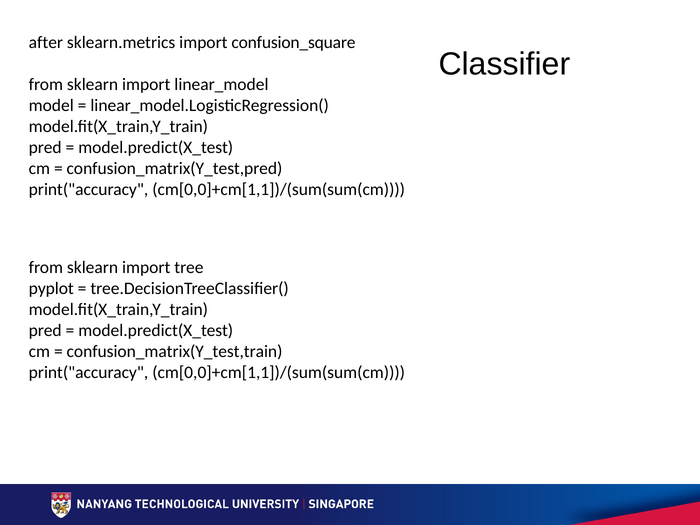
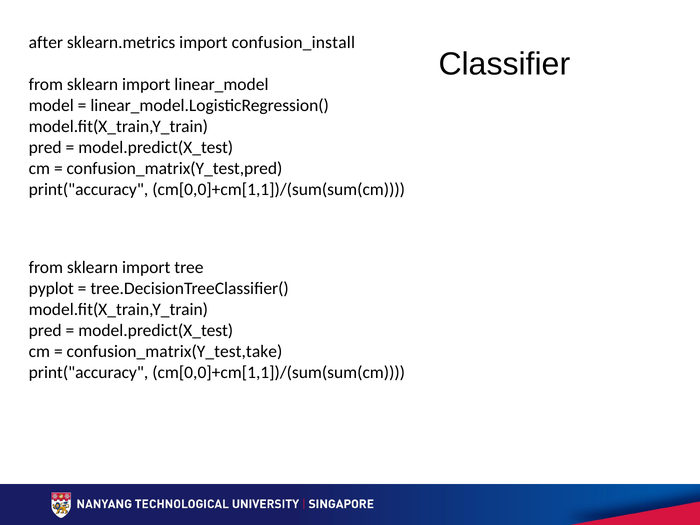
confusion_square: confusion_square -> confusion_install (293, 42)
confusion_matrix(Y_test,train: confusion_matrix(Y_test,train -> confusion_matrix(Y_test,take (174, 352)
